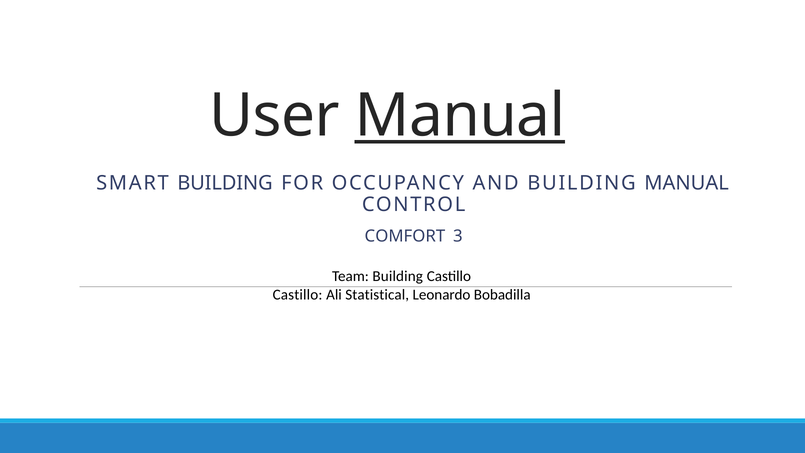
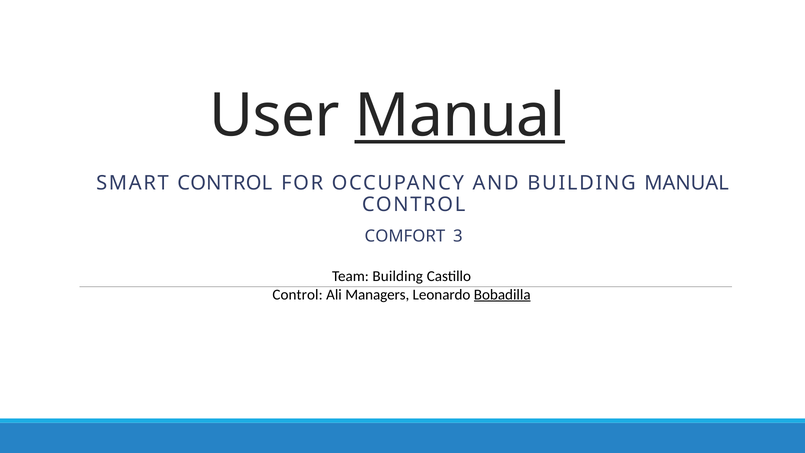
SMART BUILDING: BUILDING -> CONTROL (225, 183)
Castillo: Castillo -> Control (298, 294)
Statistical: Statistical -> Managers (377, 294)
Bobadilla underline: none -> present (502, 294)
